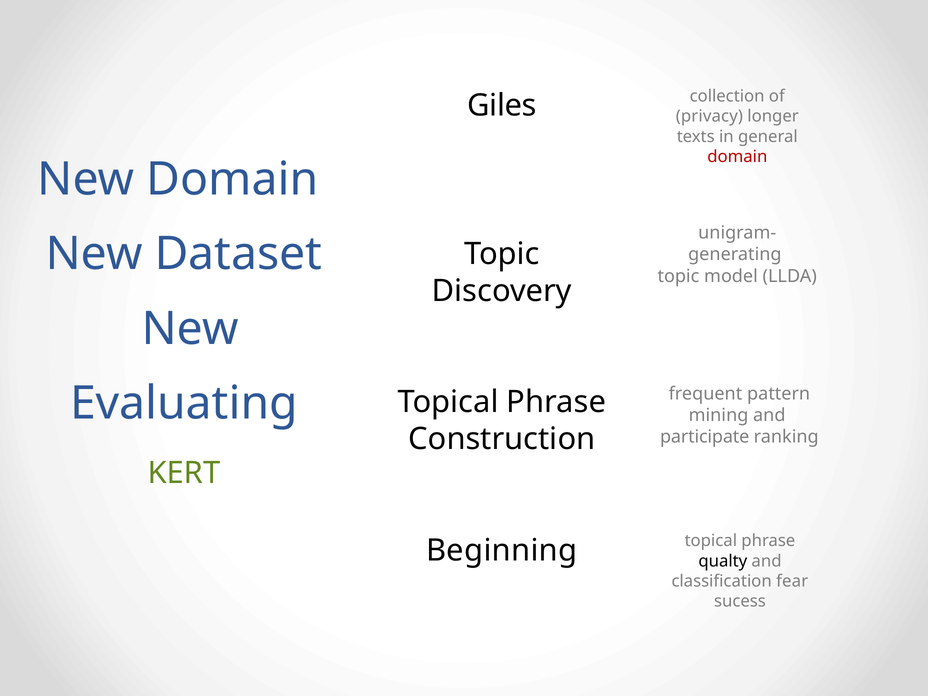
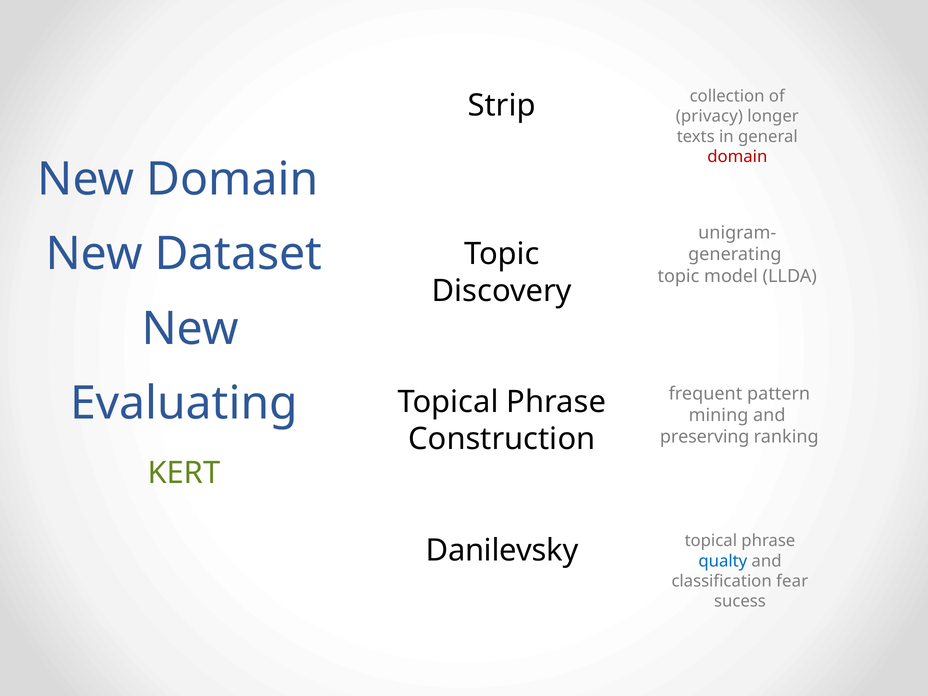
Giles: Giles -> Strip (502, 106)
participate: participate -> preserving (705, 437)
Beginning: Beginning -> Danilevsky (502, 550)
qualty colour: black -> blue (723, 561)
